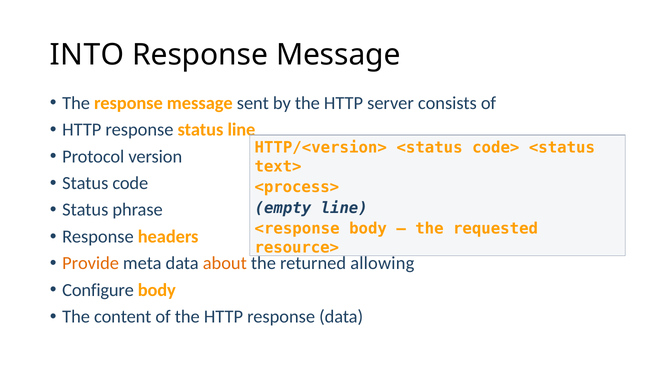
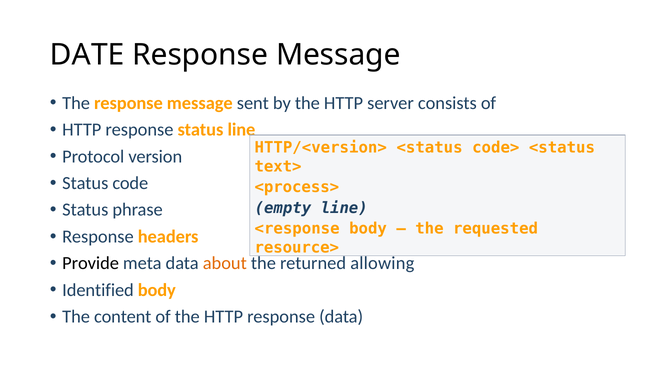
INTO: INTO -> DATE (87, 55)
Provide colour: orange -> black (91, 264)
Configure: Configure -> Identified (98, 290)
